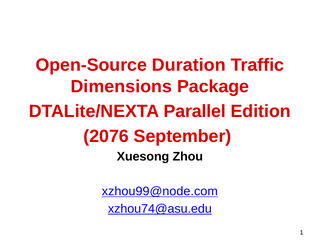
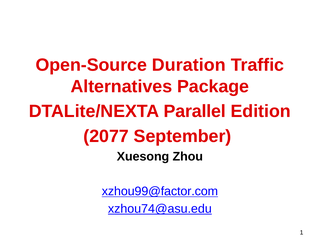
Dimensions: Dimensions -> Alternatives (121, 86)
2076: 2076 -> 2077 (106, 136)
xzhou99@node.com: xzhou99@node.com -> xzhou99@factor.com (160, 191)
